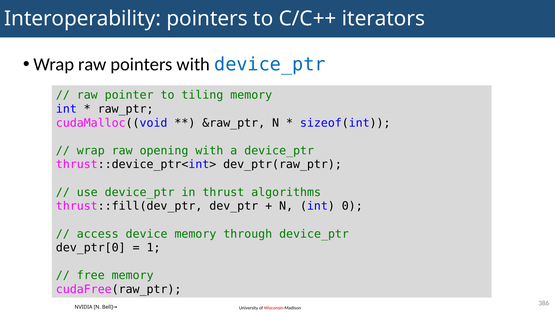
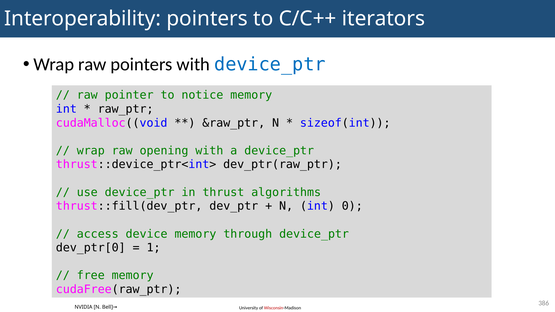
tiling: tiling -> notice (202, 95)
